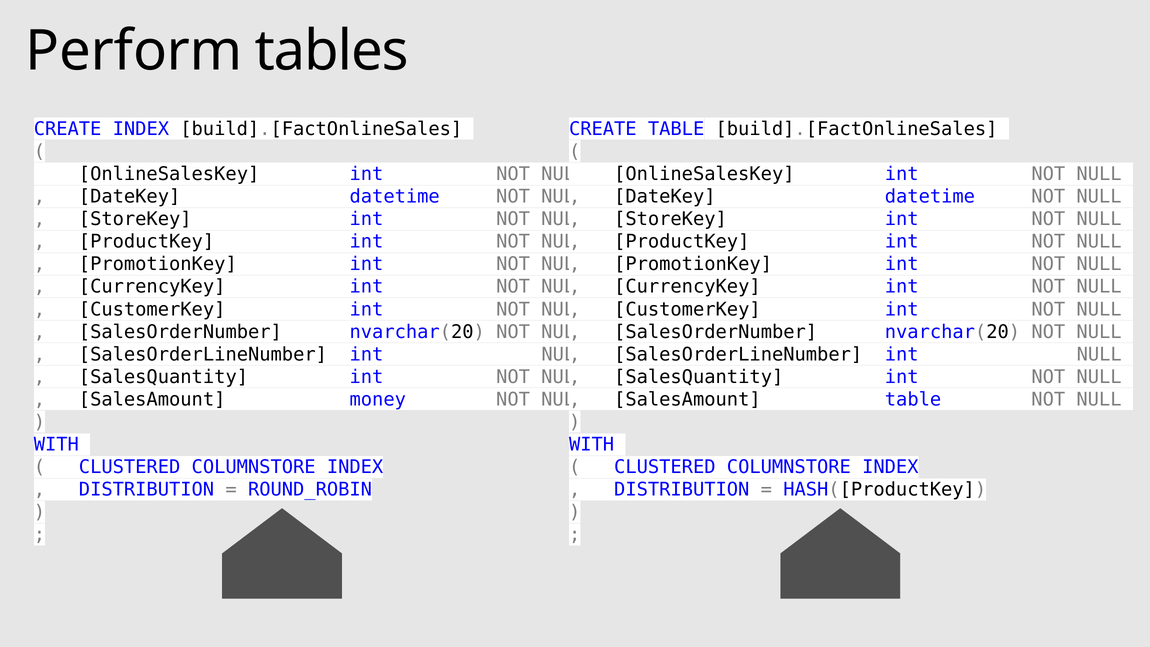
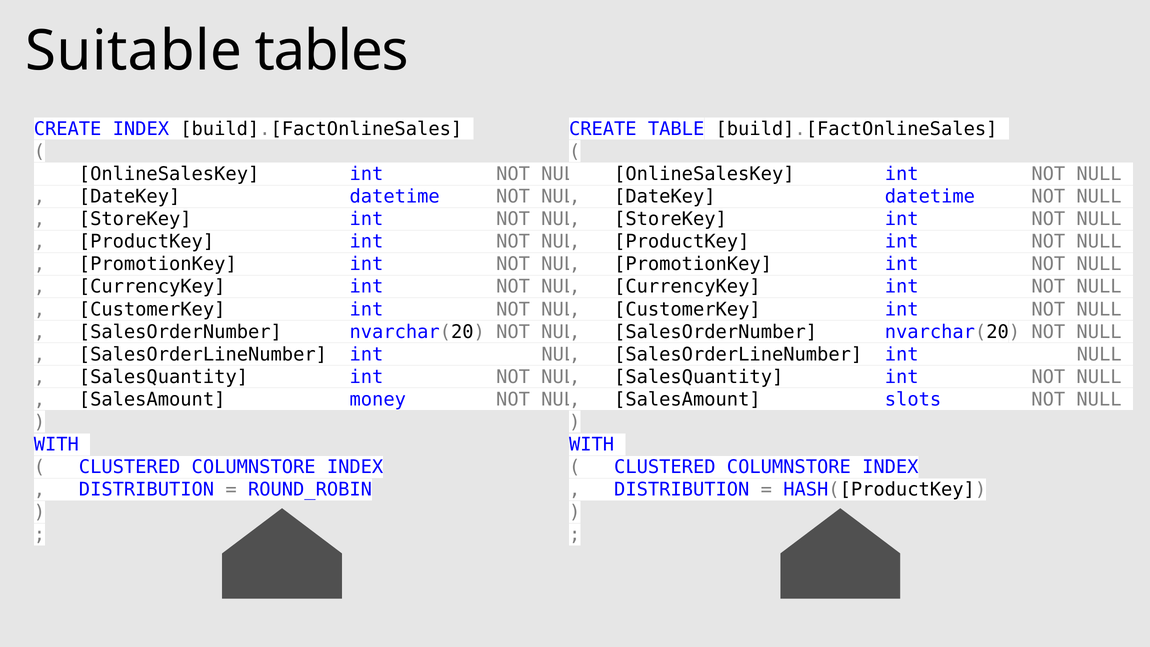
Perform: Perform -> Suitable (134, 51)
SalesAmount table: table -> slots (913, 399)
